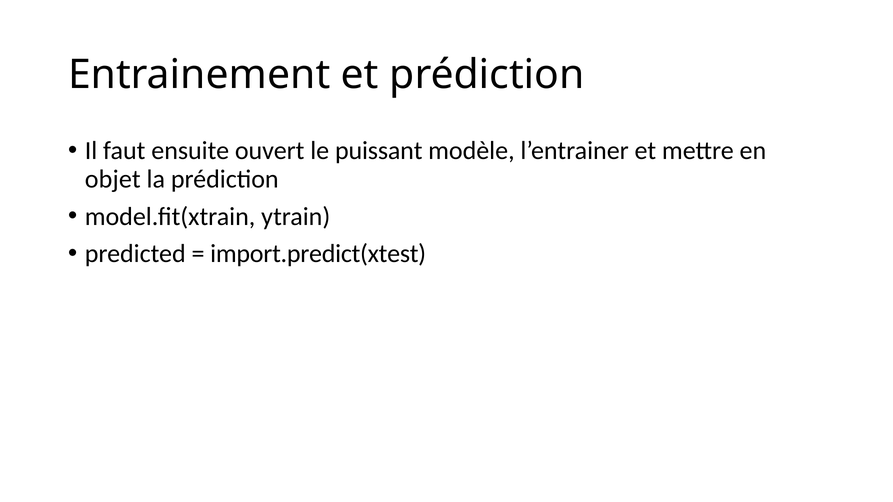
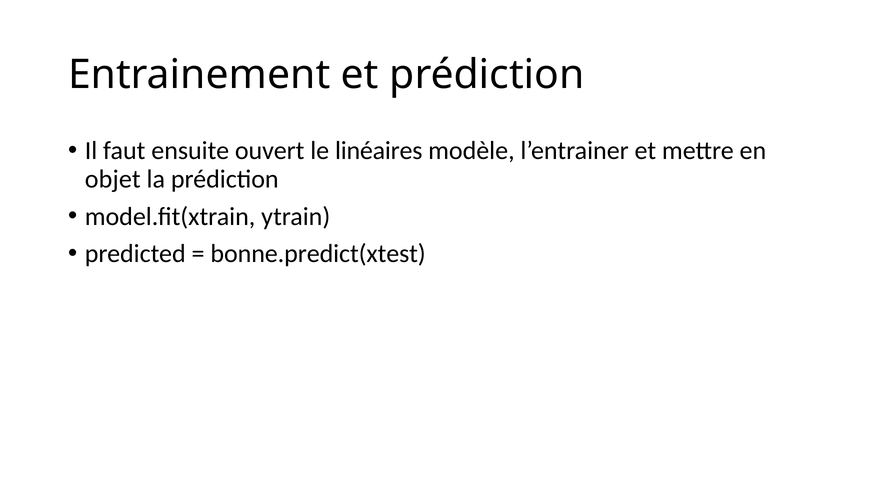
puissant: puissant -> linéaires (379, 151)
import.predict(xtest: import.predict(xtest -> bonne.predict(xtest (318, 254)
